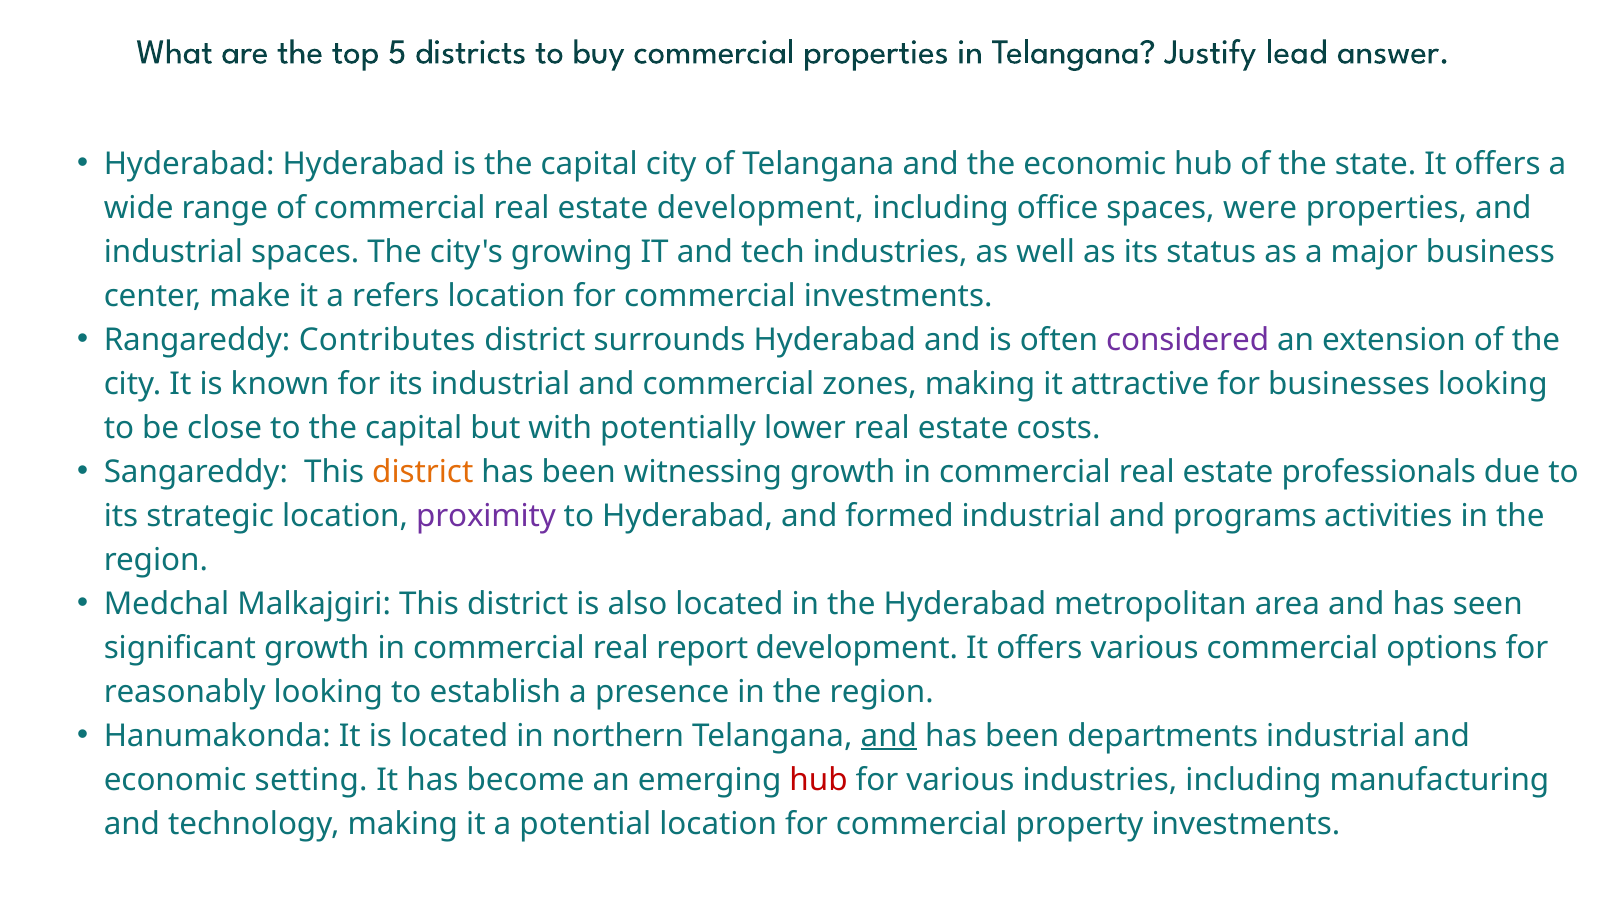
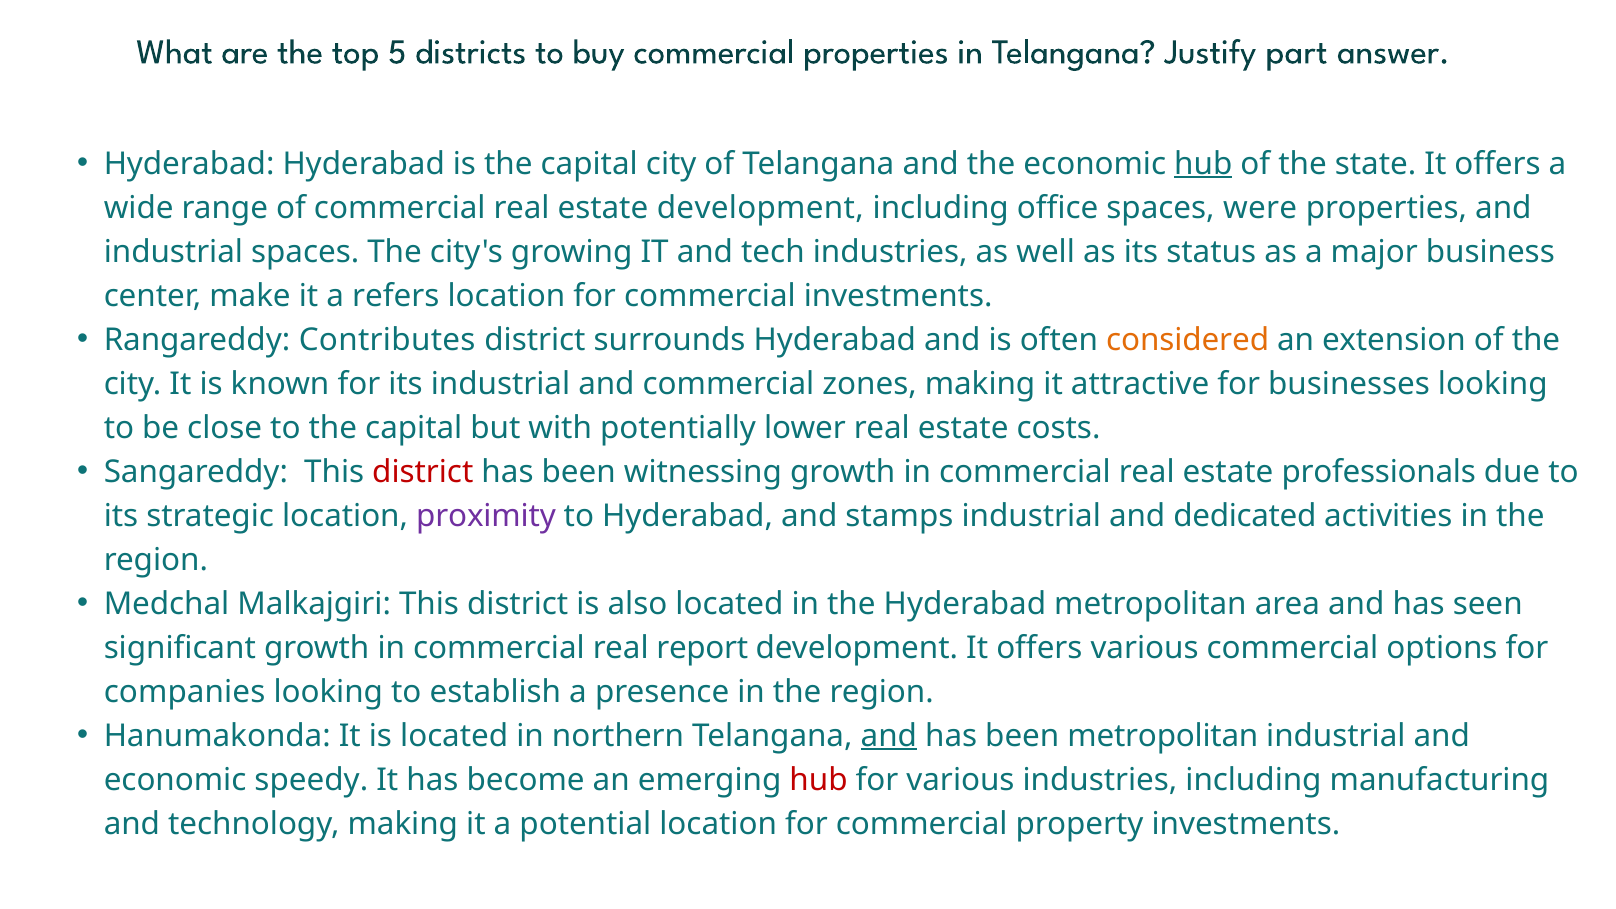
lead: lead -> part (1297, 52)
hub underline: none -> present (1203, 164)
considered colour: purple -> orange (1188, 340)
district colour: orange -> red (423, 472)
formed: formed -> stamps (899, 516)
programs: programs -> dedicated (1245, 516)
reasonably: reasonably -> companies (185, 692)
been departments: departments -> metropolitan (1163, 736)
setting: setting -> speedy (311, 780)
